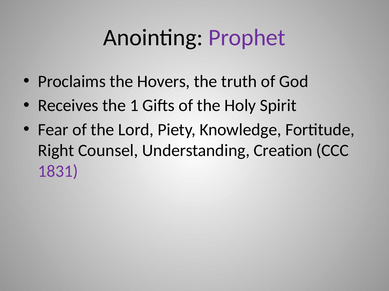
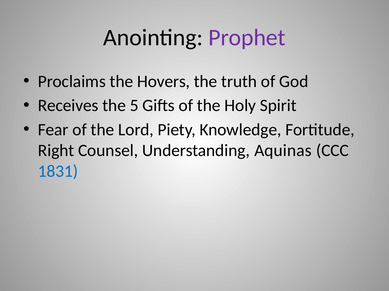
1: 1 -> 5 (134, 106)
Creation: Creation -> Aquinas (283, 151)
1831 colour: purple -> blue (58, 172)
